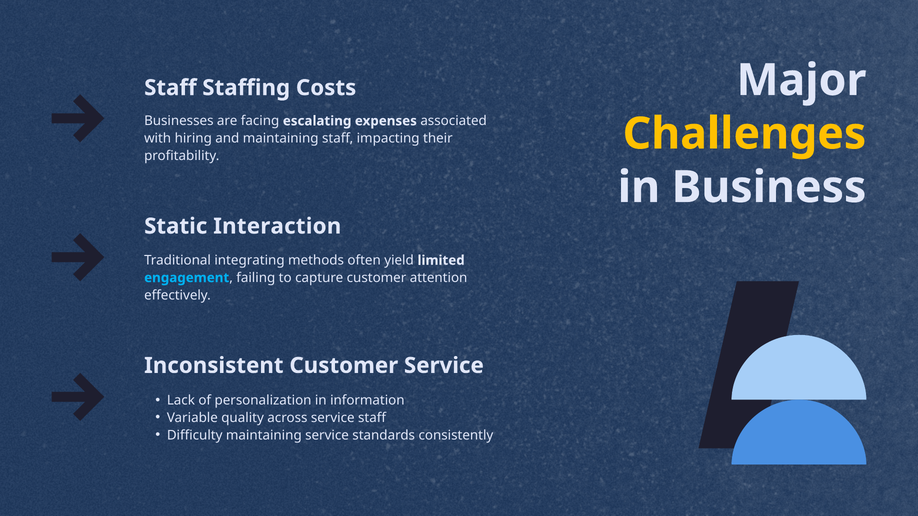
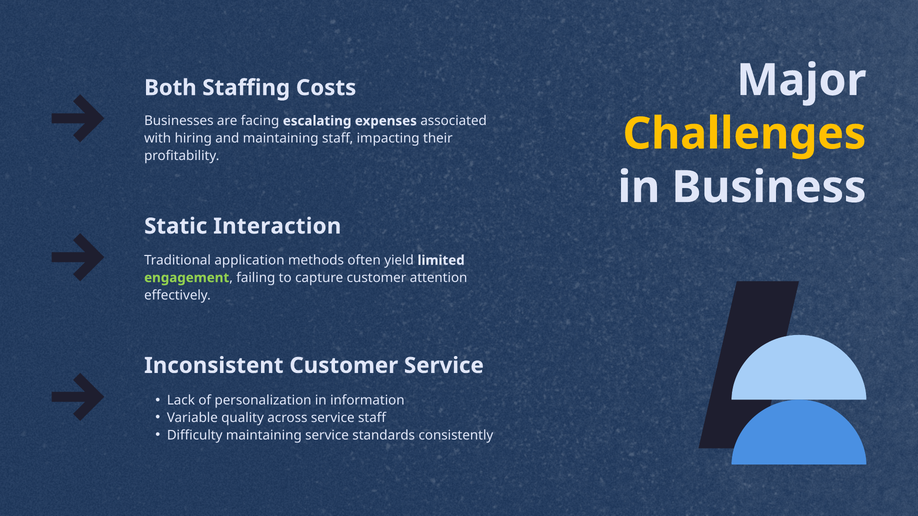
Staff: Staff -> Both (170, 88)
integrating: integrating -> application (249, 261)
engagement colour: light blue -> light green (187, 278)
